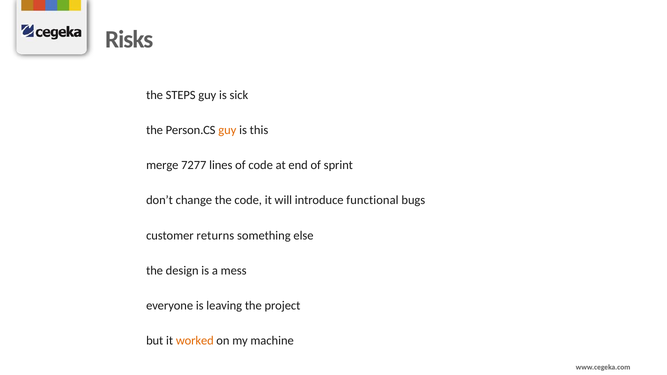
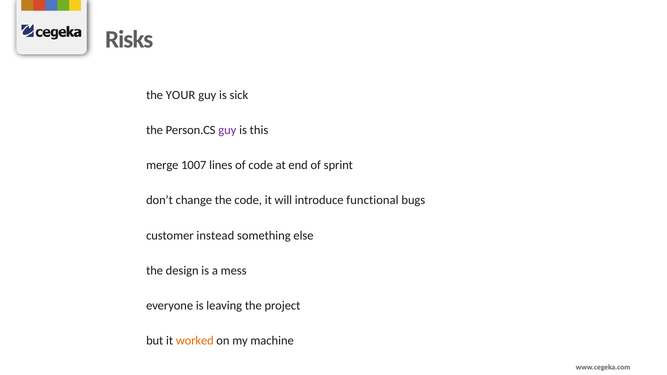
STEPS: STEPS -> YOUR (181, 95)
guy colour: orange -> purple (227, 130)
7277: 7277 -> 1007 (194, 165)
returns: returns -> instead (215, 236)
